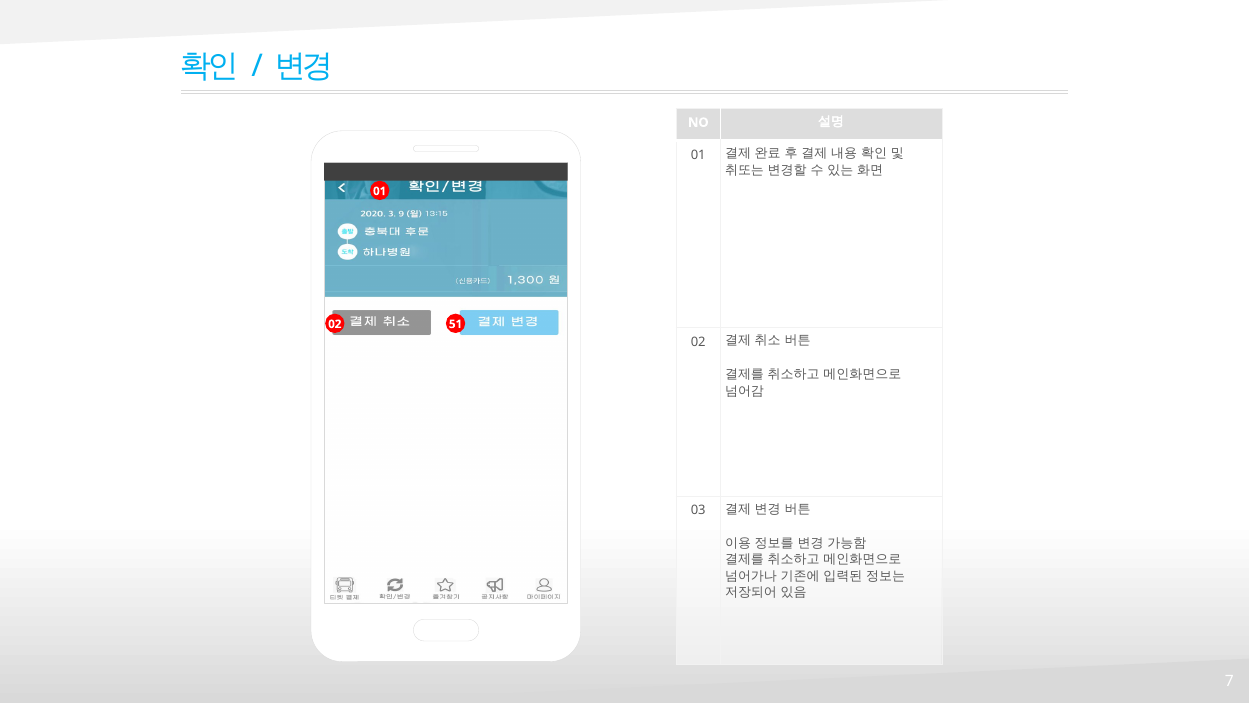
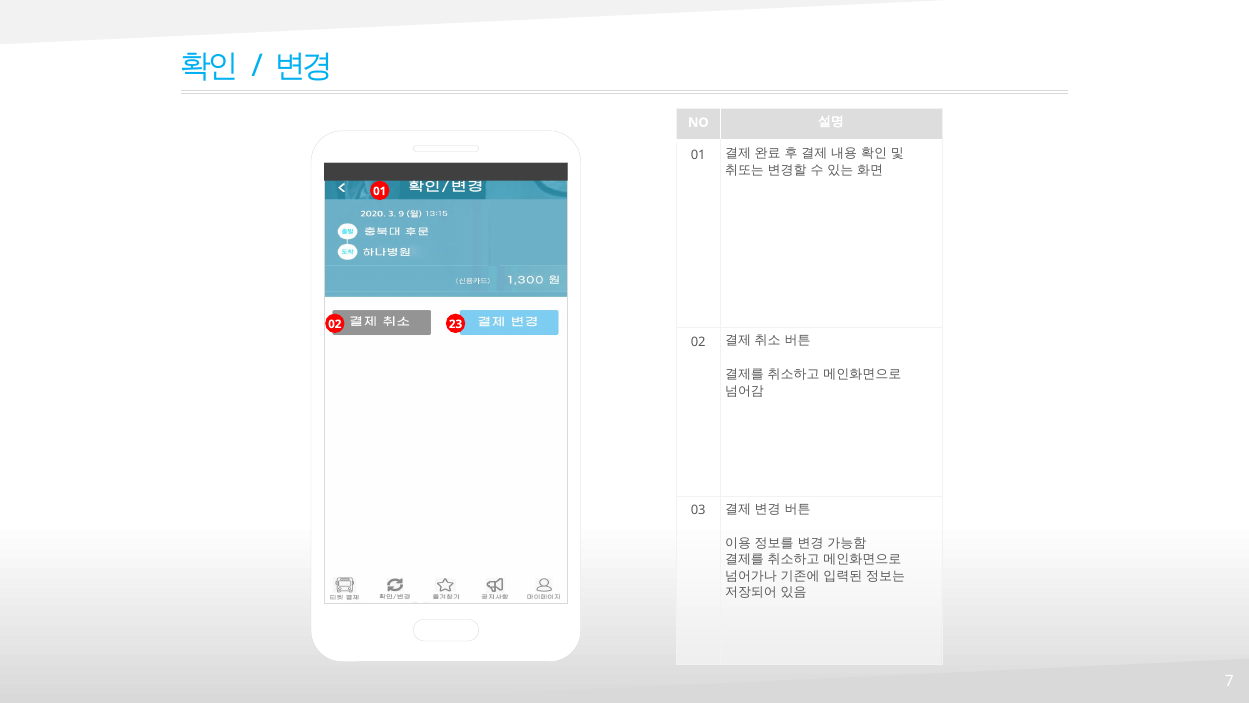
51: 51 -> 23 (456, 324)
